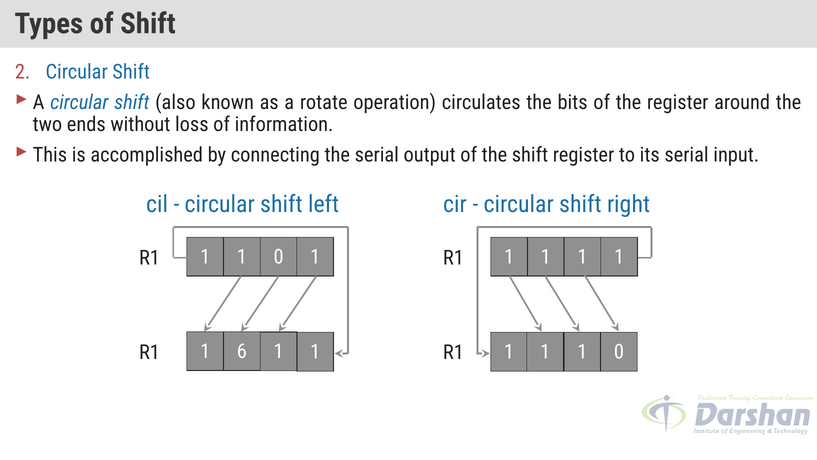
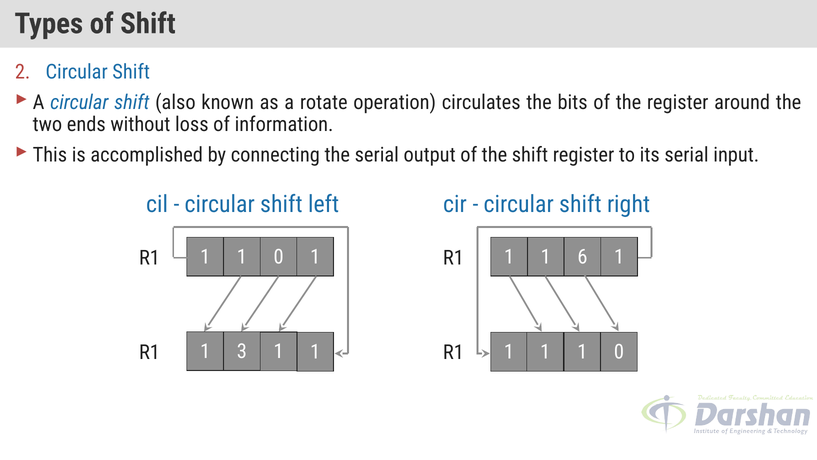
1: 1 -> 6 (582, 257)
6: 6 -> 3 (242, 351)
